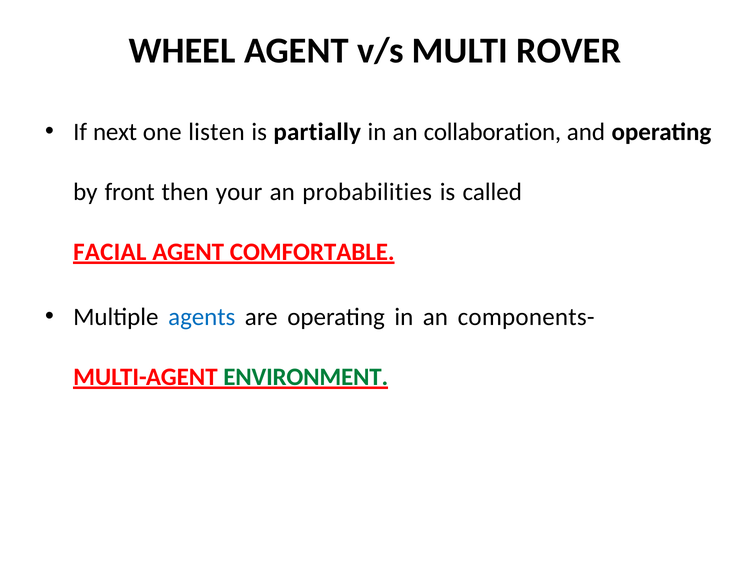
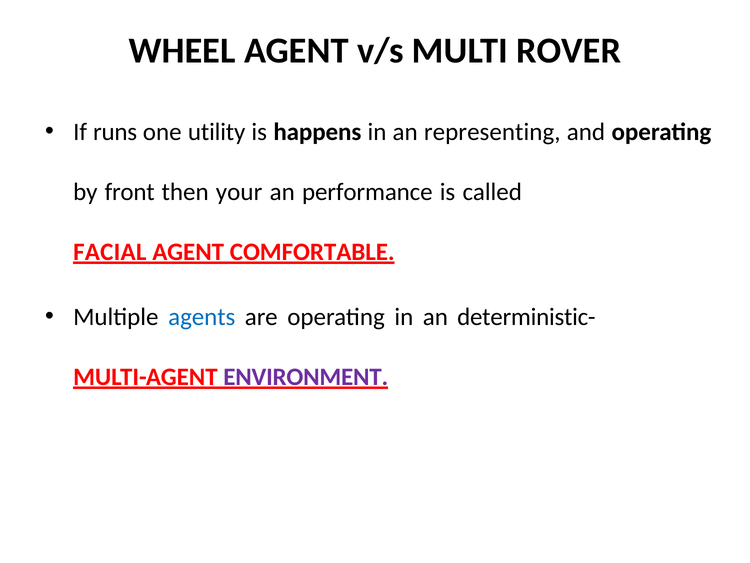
next: next -> runs (115, 132)
listen: listen -> utility (217, 132)
partially: partially -> happens (317, 132)
collaboration: collaboration -> representing (492, 132)
probabilities: probabilities -> performance (367, 192)
components-: components- -> deterministic- (526, 317)
ENVIRONMENT colour: green -> purple (306, 377)
